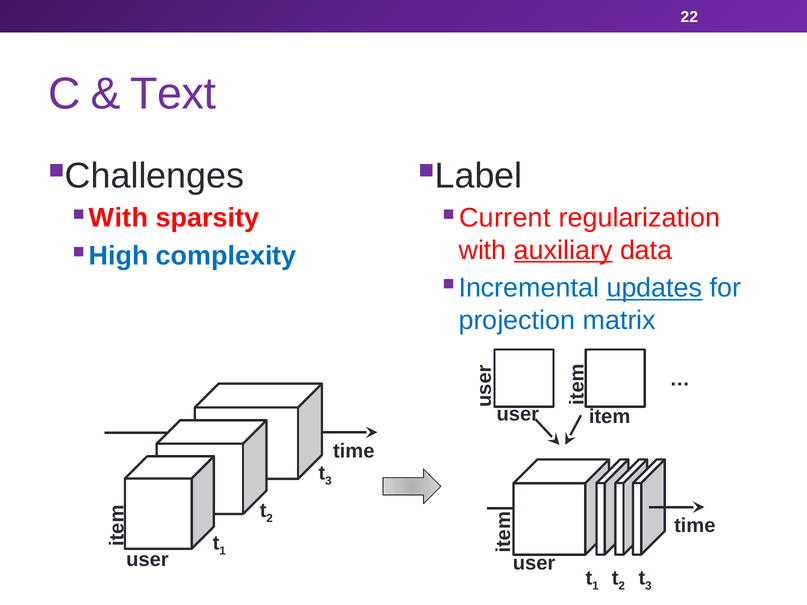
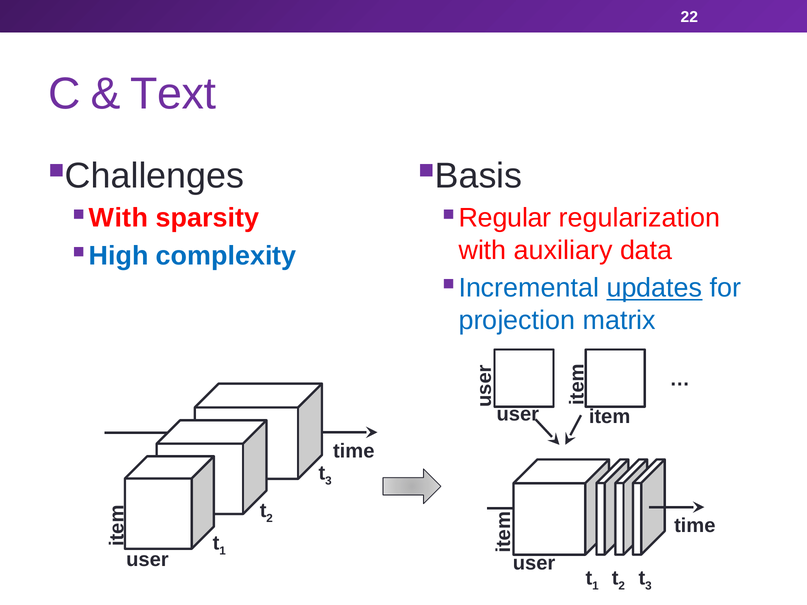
Label: Label -> Basis (479, 176)
Current: Current -> Regular (505, 218)
auxiliary underline: present -> none (563, 250)
